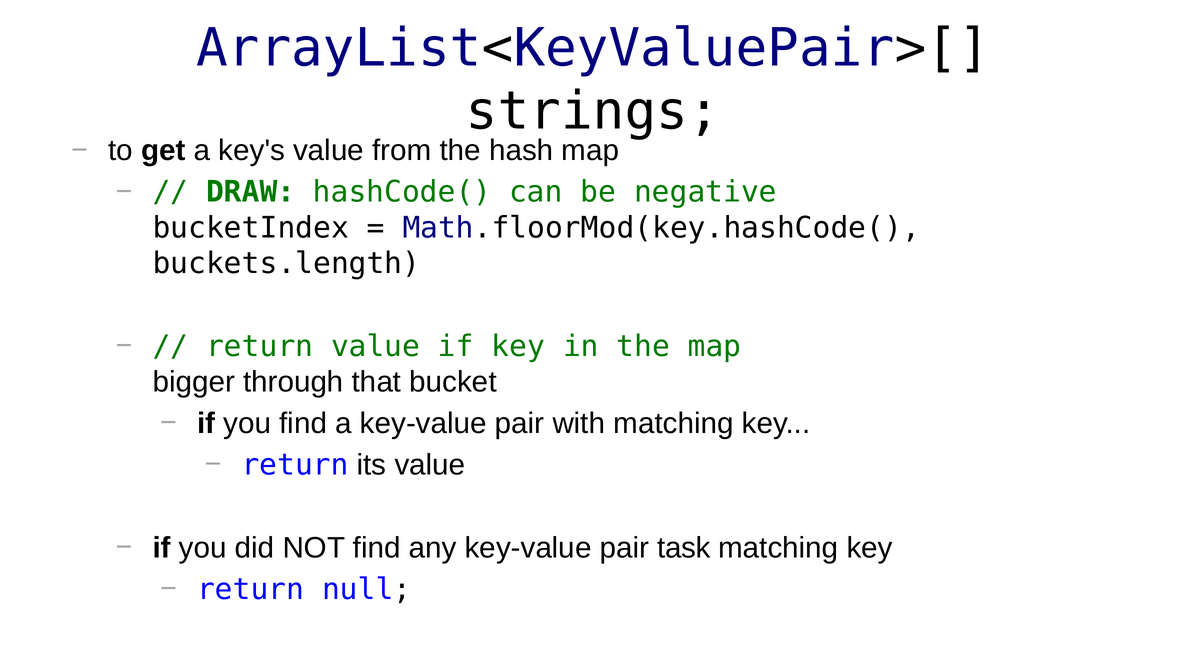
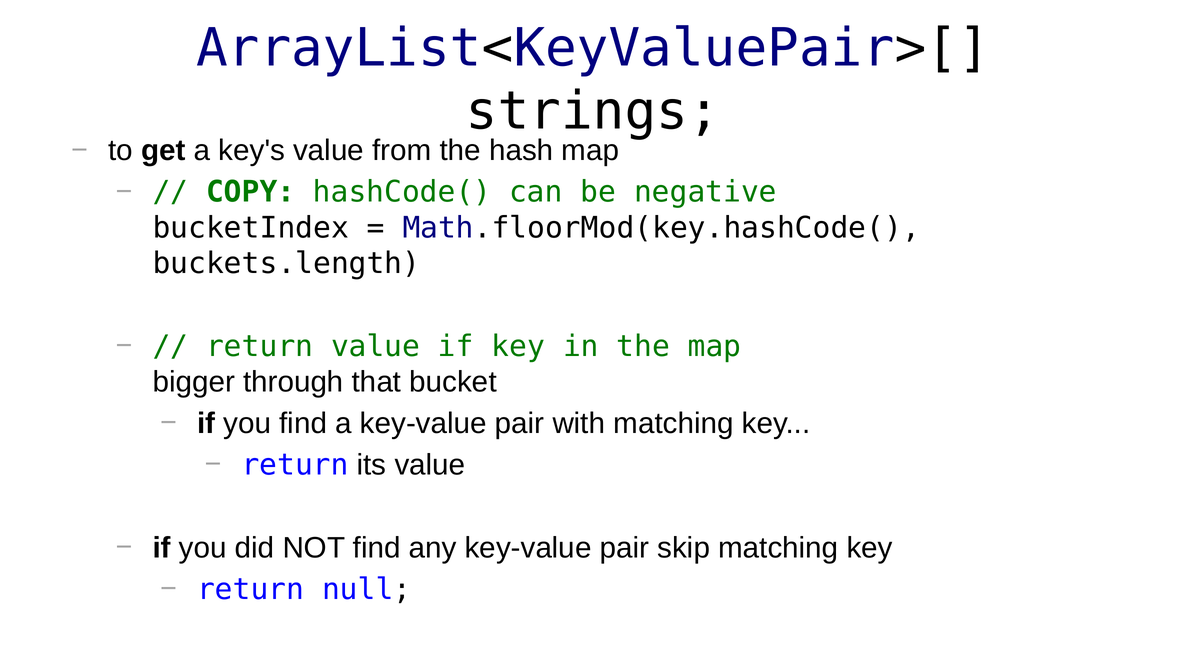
DRAW: DRAW -> COPY (251, 192)
task: task -> skip (684, 548)
